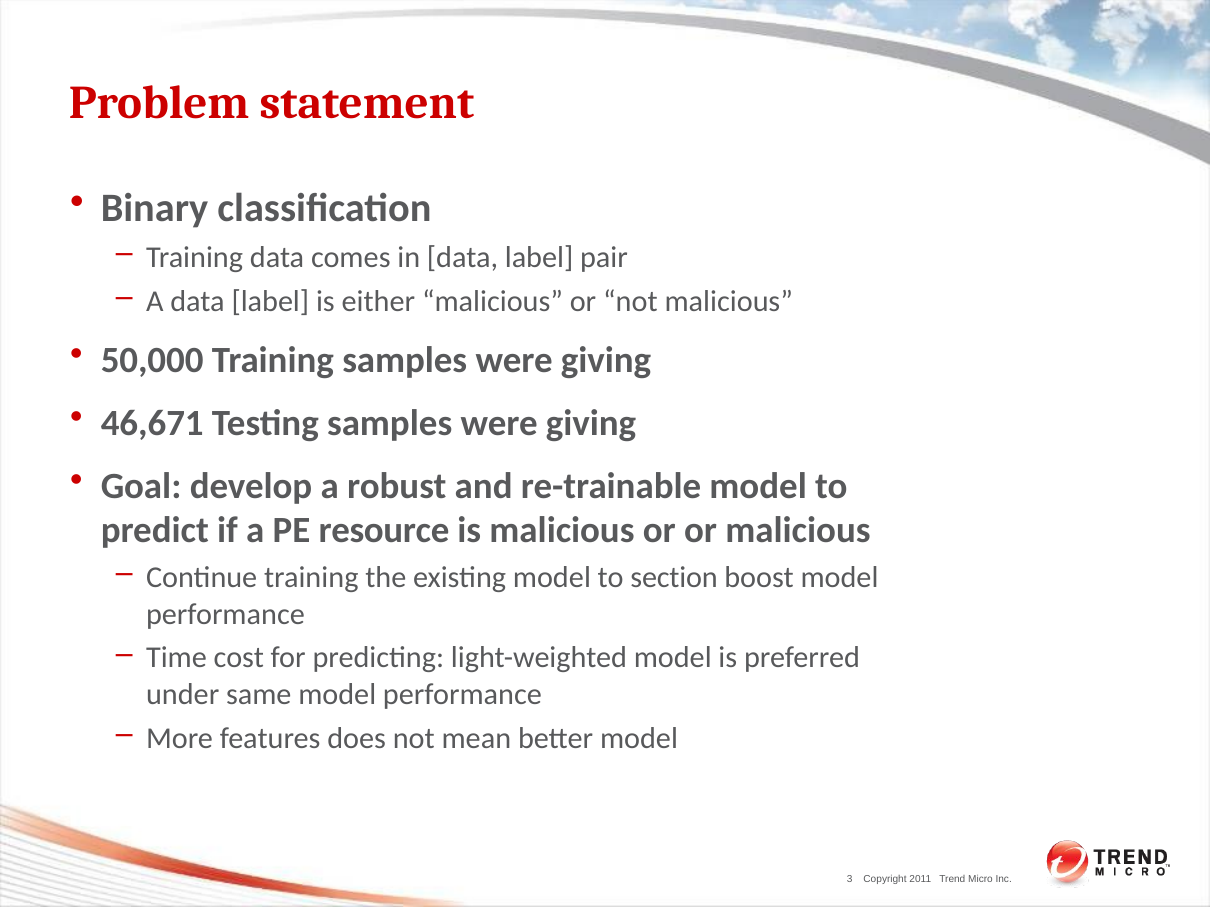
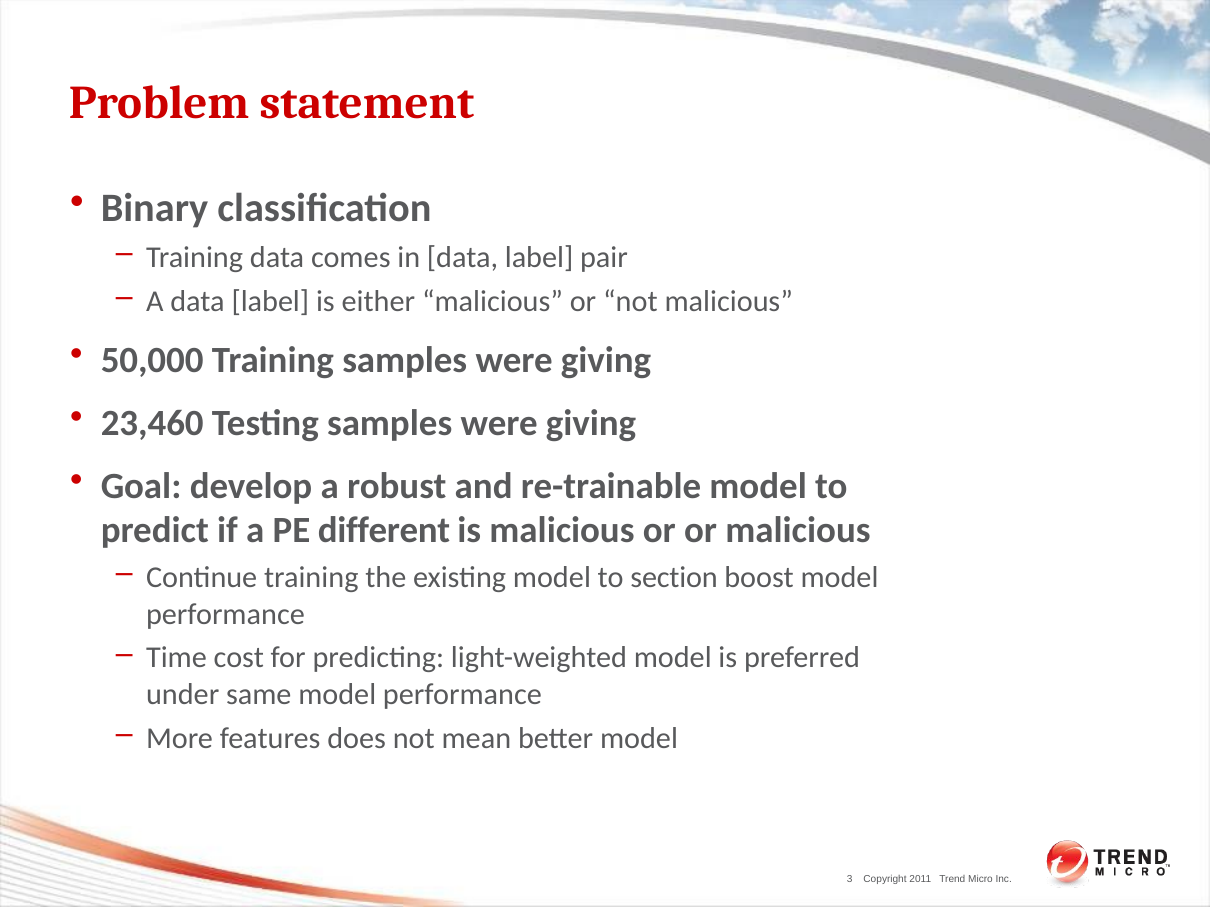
46,671: 46,671 -> 23,460 (152, 424)
resource: resource -> different (384, 531)
